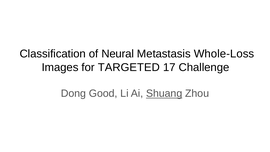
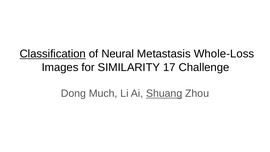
Classification underline: none -> present (53, 54)
TARGETED: TARGETED -> SIMILARITY (129, 67)
Good: Good -> Much (103, 93)
